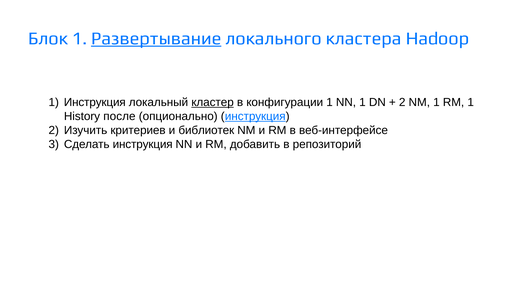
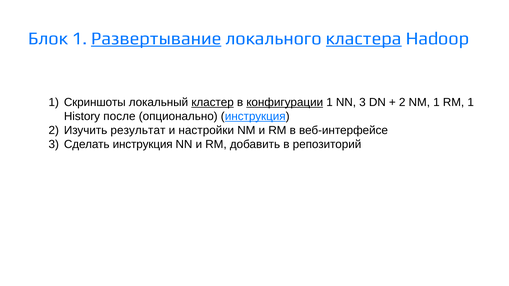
кластера underline: none -> present (364, 39)
1 Инструкция: Инструкция -> Скриншоты (95, 102)
конфигурации underline: none -> present (285, 102)
NN 1: 1 -> 3 (362, 102)
критериев: критериев -> результат (138, 130)
библиотек: библиотек -> настройки (206, 130)
